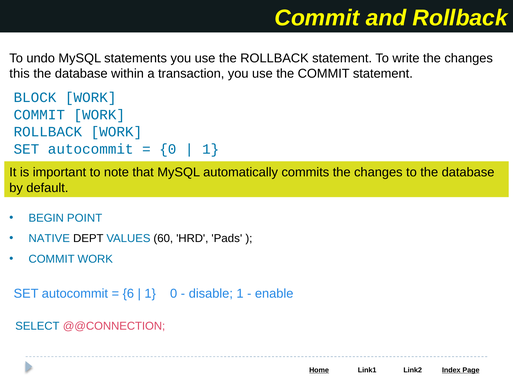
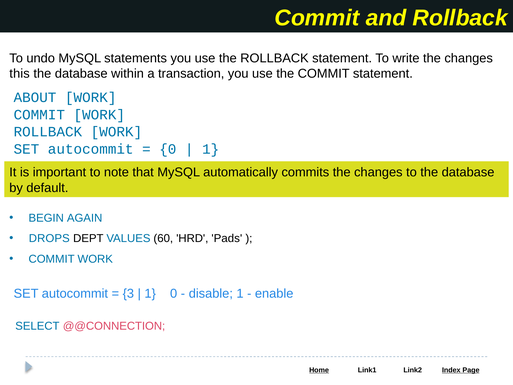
BLOCK: BLOCK -> ABOUT (35, 98)
POINT: POINT -> AGAIN (85, 218)
NATIVE: NATIVE -> DROPS (49, 238)
6: 6 -> 3 (128, 293)
